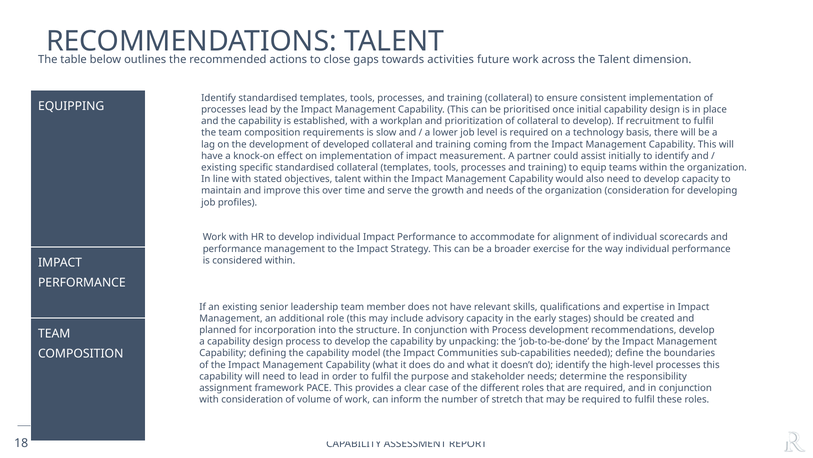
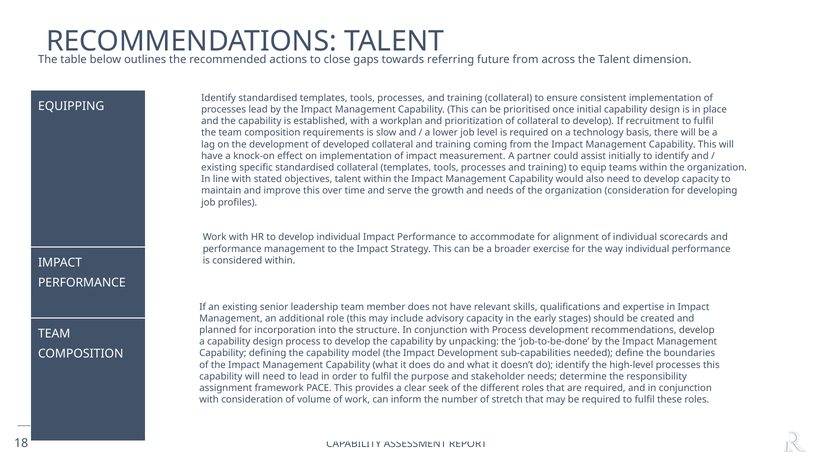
activities: activities -> referring (451, 60)
future work: work -> from (526, 60)
Impact Communities: Communities -> Development (468, 353)
case: case -> seek (439, 387)
